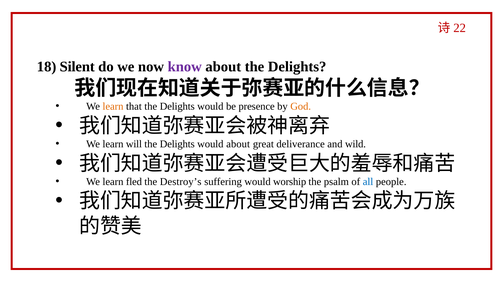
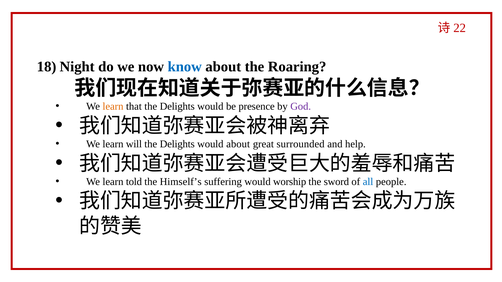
Silent: Silent -> Night (77, 67)
know colour: purple -> blue (185, 67)
about the Delights: Delights -> Roaring (297, 67)
God colour: orange -> purple (301, 107)
deliverance: deliverance -> surrounded (301, 144)
wild: wild -> help (355, 144)
fled: fled -> told (134, 182)
Destroy’s: Destroy’s -> Himself’s (181, 182)
psalm: psalm -> sword (336, 182)
